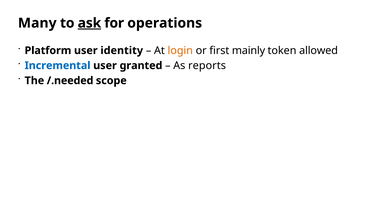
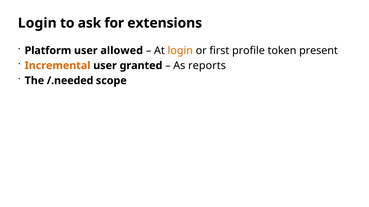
Many: Many -> Login (37, 23)
ask underline: present -> none (89, 23)
operations: operations -> extensions (165, 23)
identity: identity -> allowed (122, 51)
mainly: mainly -> profile (248, 51)
allowed: allowed -> present (319, 51)
Incremental colour: blue -> orange (58, 66)
